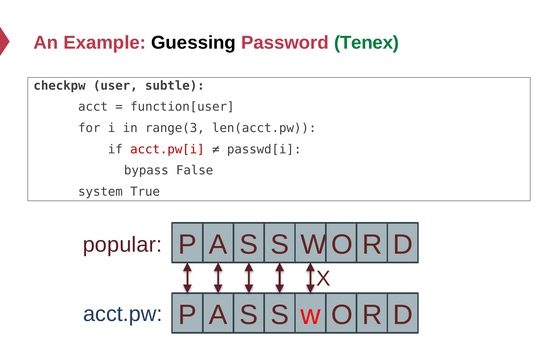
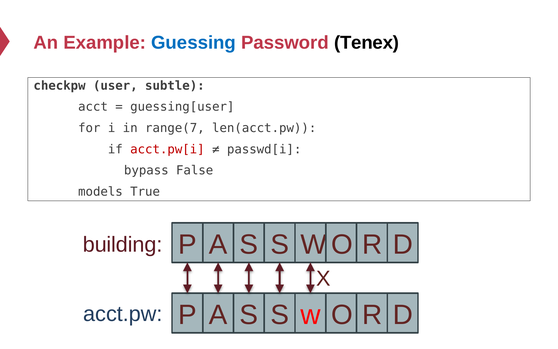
Guessing colour: black -> blue (194, 43)
Tenex colour: green -> black (367, 43)
function[user: function[user -> guessing[user (182, 107)
range(3: range(3 -> range(7 (175, 128)
system: system -> models (100, 192)
popular: popular -> building (123, 244)
